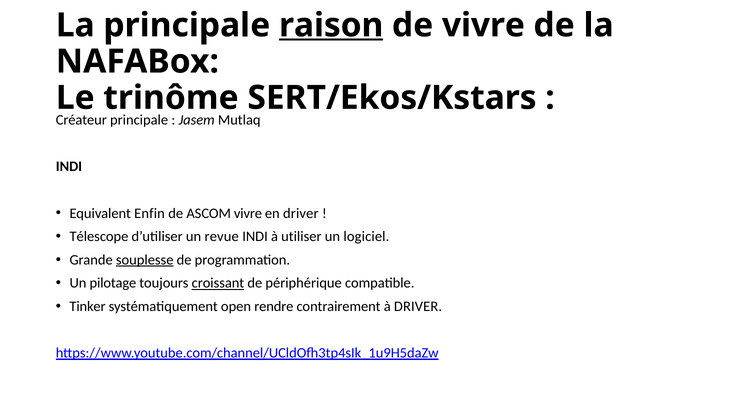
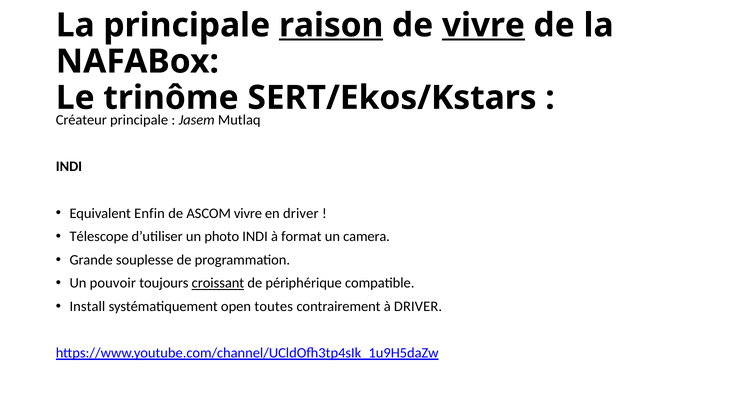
vivre underline: none -> present (483, 25)
revue: revue -> photo (222, 237)
utiliser: utiliser -> format (301, 237)
logiciel: logiciel -> camera (367, 237)
souplesse underline: present -> none (145, 260)
pilotage: pilotage -> pouvoir (113, 283)
Tinker: Tinker -> Install (87, 307)
rendre: rendre -> toutes (274, 307)
